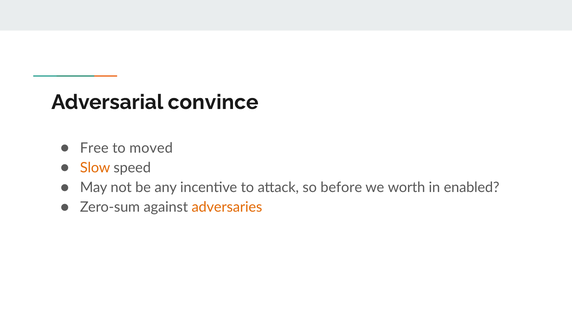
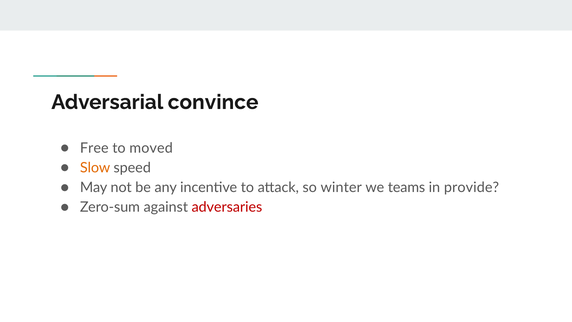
before: before -> winter (341, 187)
worth: worth -> teams (407, 187)
enabled: enabled -> provide (471, 187)
adversaries colour: orange -> red (227, 207)
